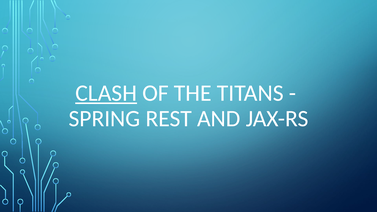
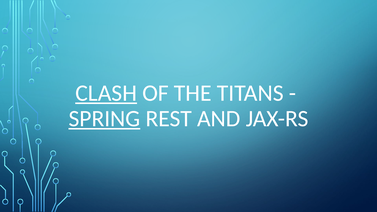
SPRING underline: none -> present (104, 119)
